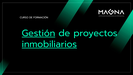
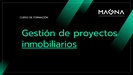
Gestión underline: present -> none (38, 33)
